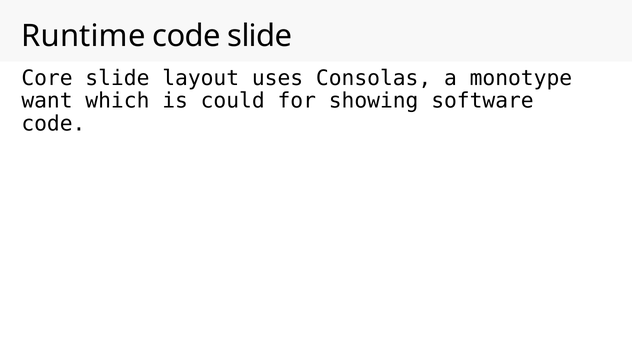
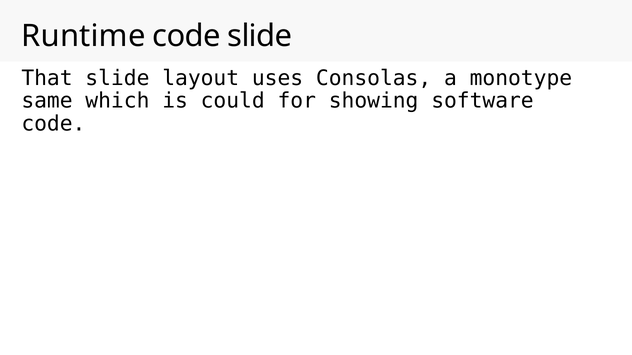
Core: Core -> That (47, 78)
want: want -> same (47, 101)
